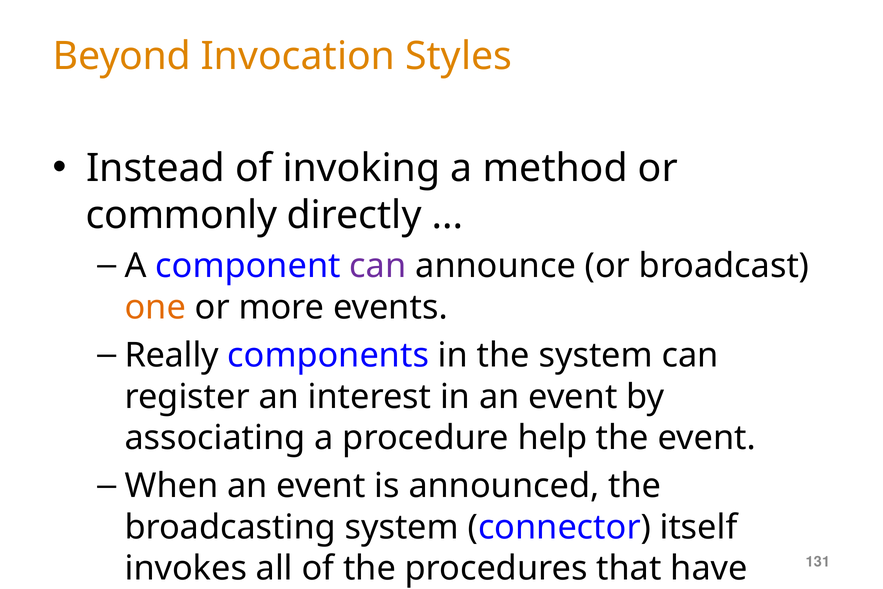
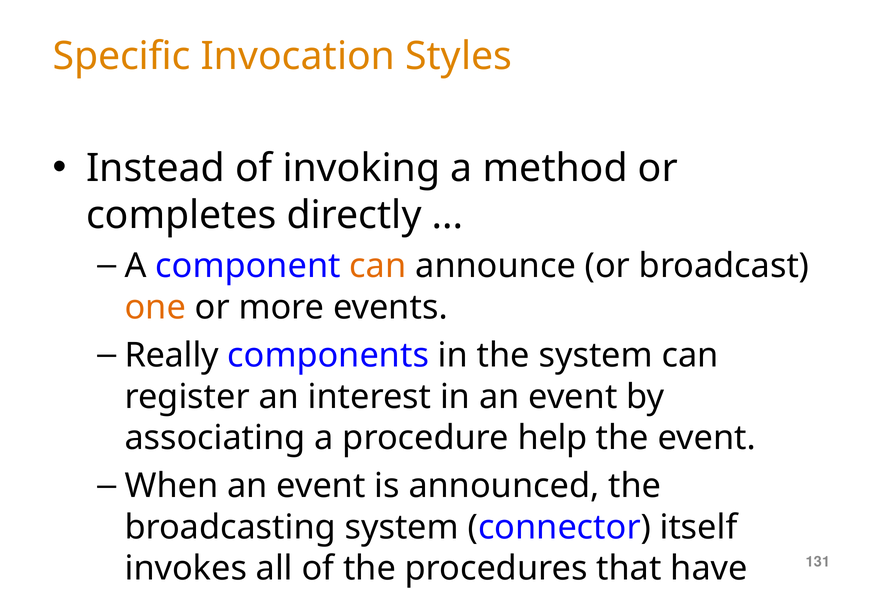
Beyond: Beyond -> Specific (122, 56)
commonly: commonly -> completes (181, 215)
can colour: purple -> orange (378, 266)
